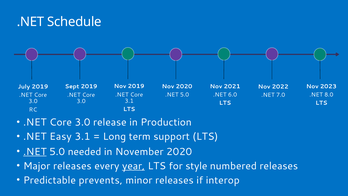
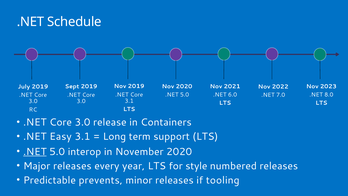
Production: Production -> Containers (166, 122)
needed: needed -> interop (84, 152)
year underline: present -> none (133, 166)
interop: interop -> tooling (223, 180)
